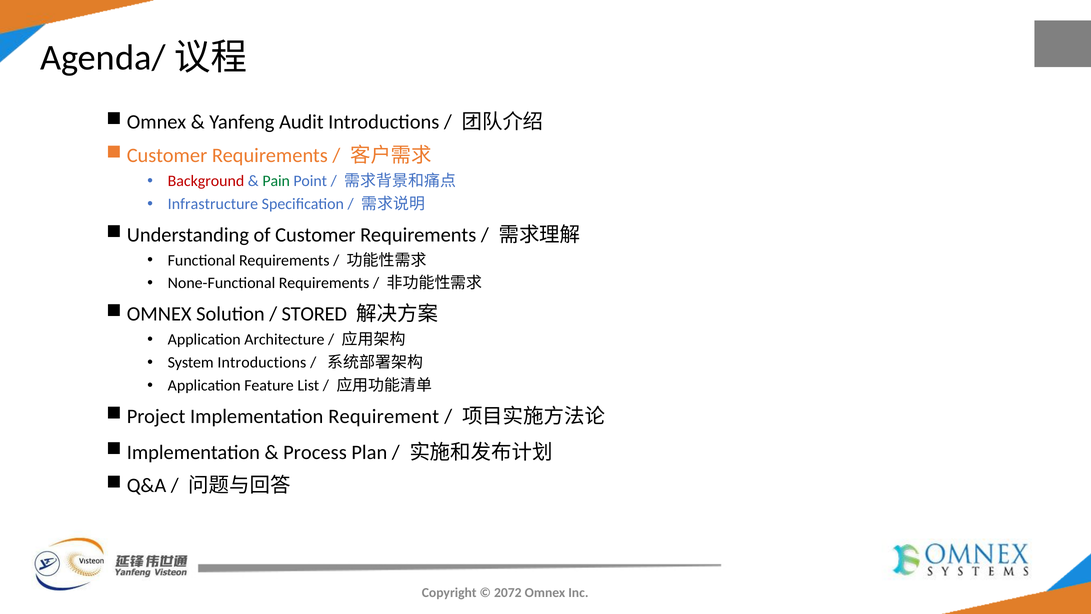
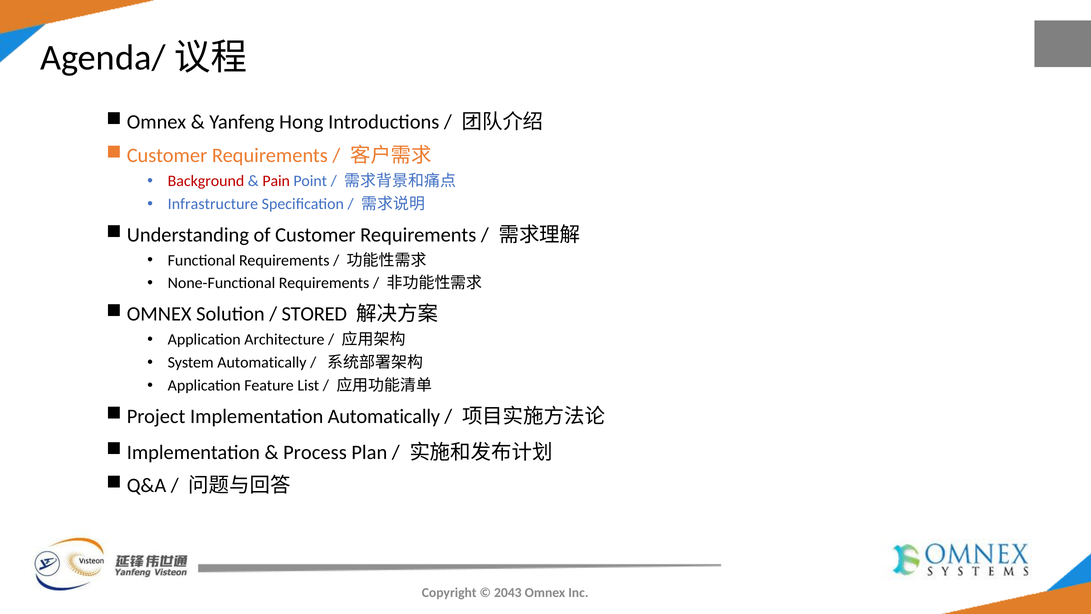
Audit: Audit -> Hong (301, 122)
Pain colour: green -> red (276, 181)
System Introductions: Introductions -> Automatically (262, 362)
Implementation Requirement: Requirement -> Automatically (384, 416)
2072: 2072 -> 2043 (508, 593)
